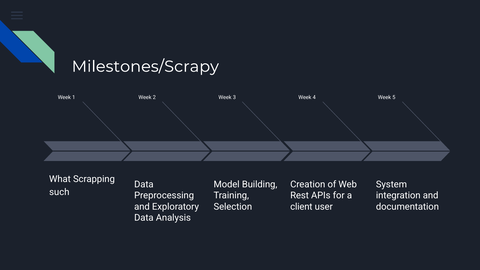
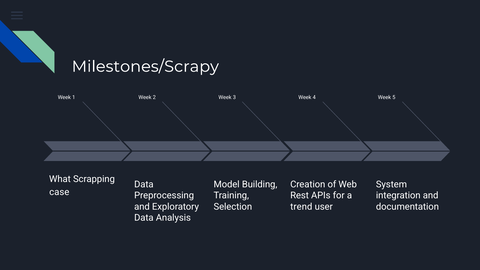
such: such -> case (59, 192)
client: client -> trend (301, 207)
